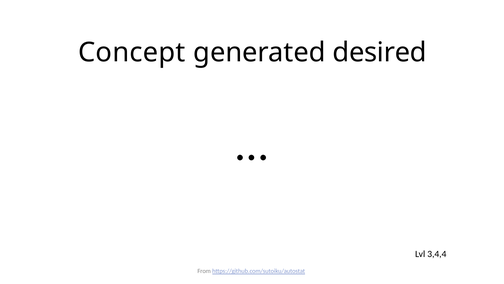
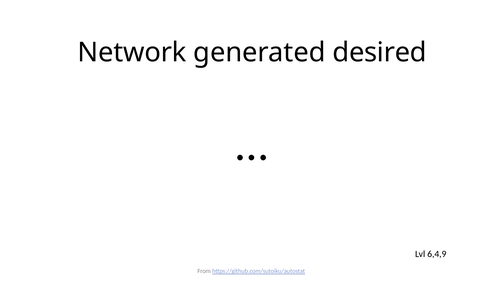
Concept: Concept -> Network (132, 52)
3,4,4: 3,4,4 -> 6,4,9 (437, 254)
